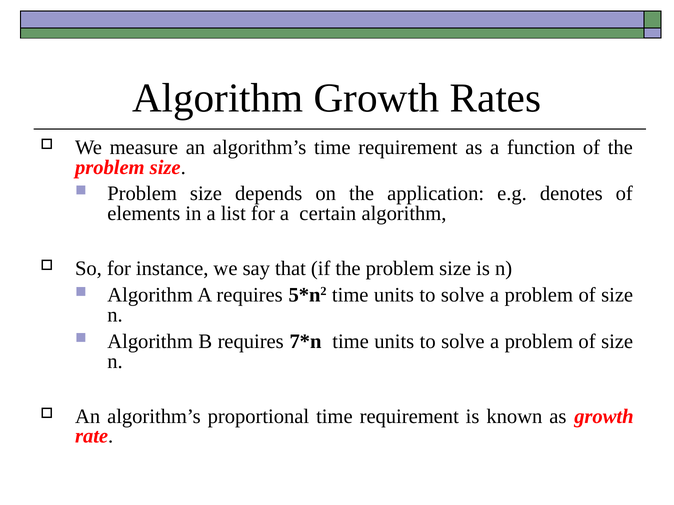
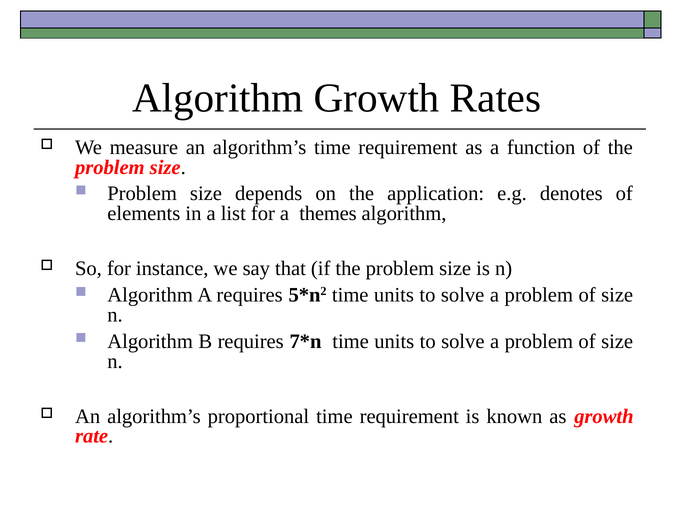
certain: certain -> themes (328, 214)
